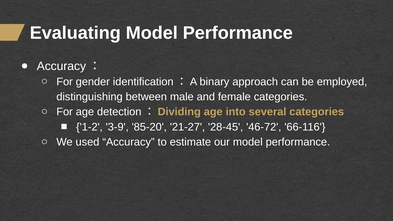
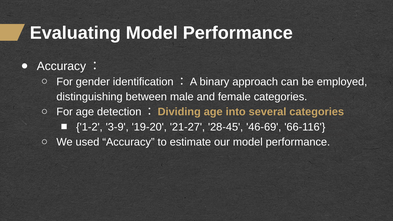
85-20: 85-20 -> 19-20 (149, 127)
46-72: 46-72 -> 46-69 (264, 127)
